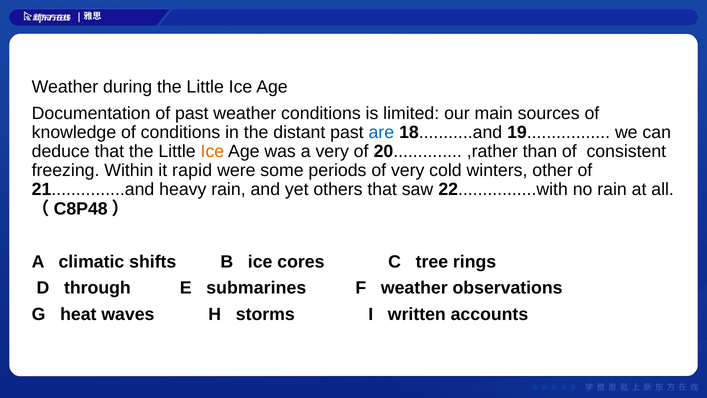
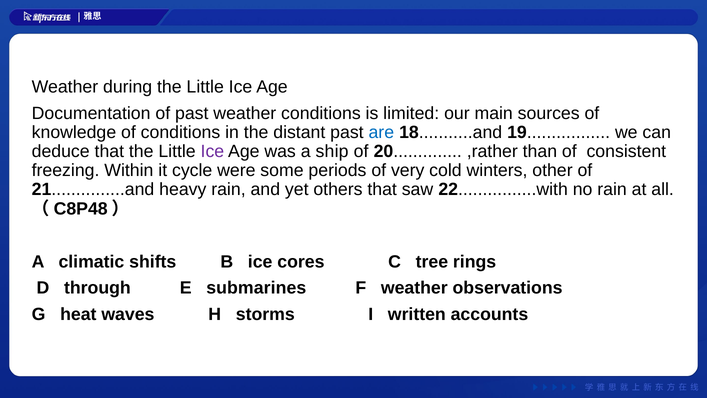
Ice colour: orange -> purple (212, 151)
a very: very -> ship (332, 151)
rapid: rapid -> cycle (192, 170)
